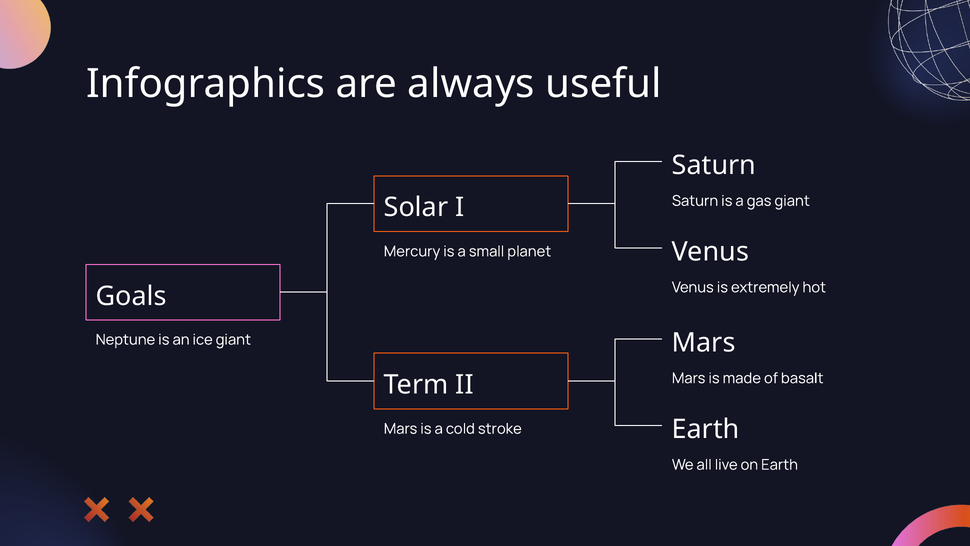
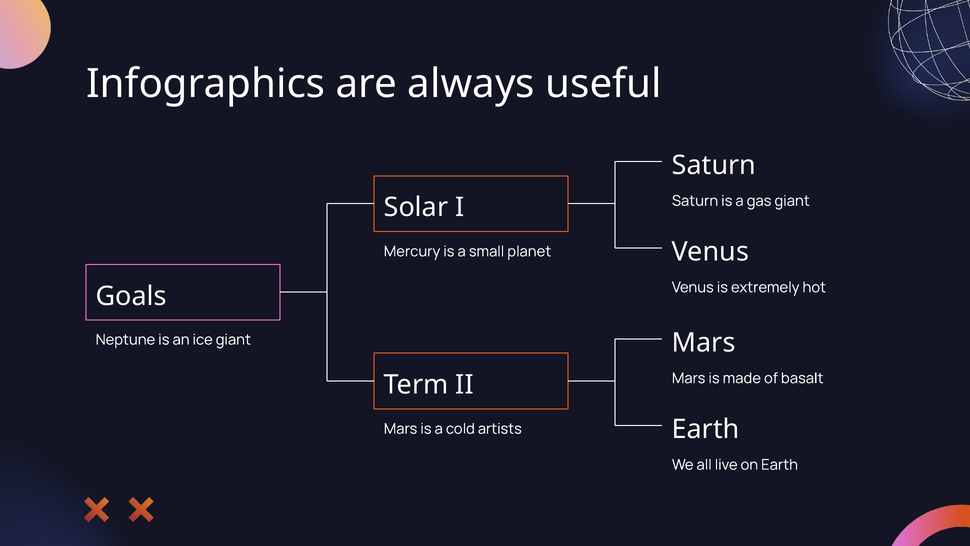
stroke: stroke -> artists (500, 429)
